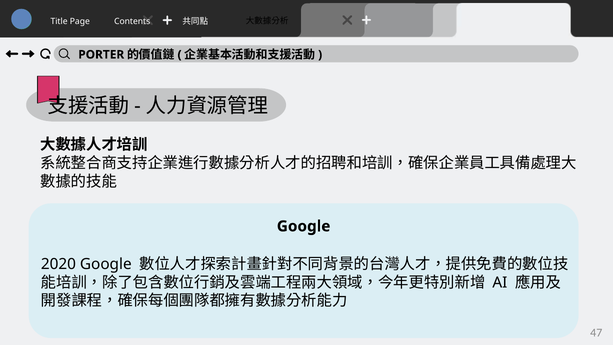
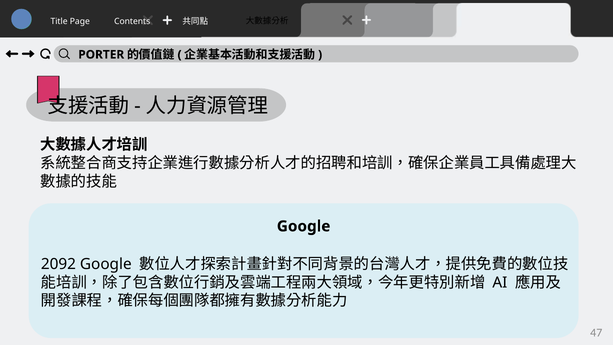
2020: 2020 -> 2092 (58, 264)
